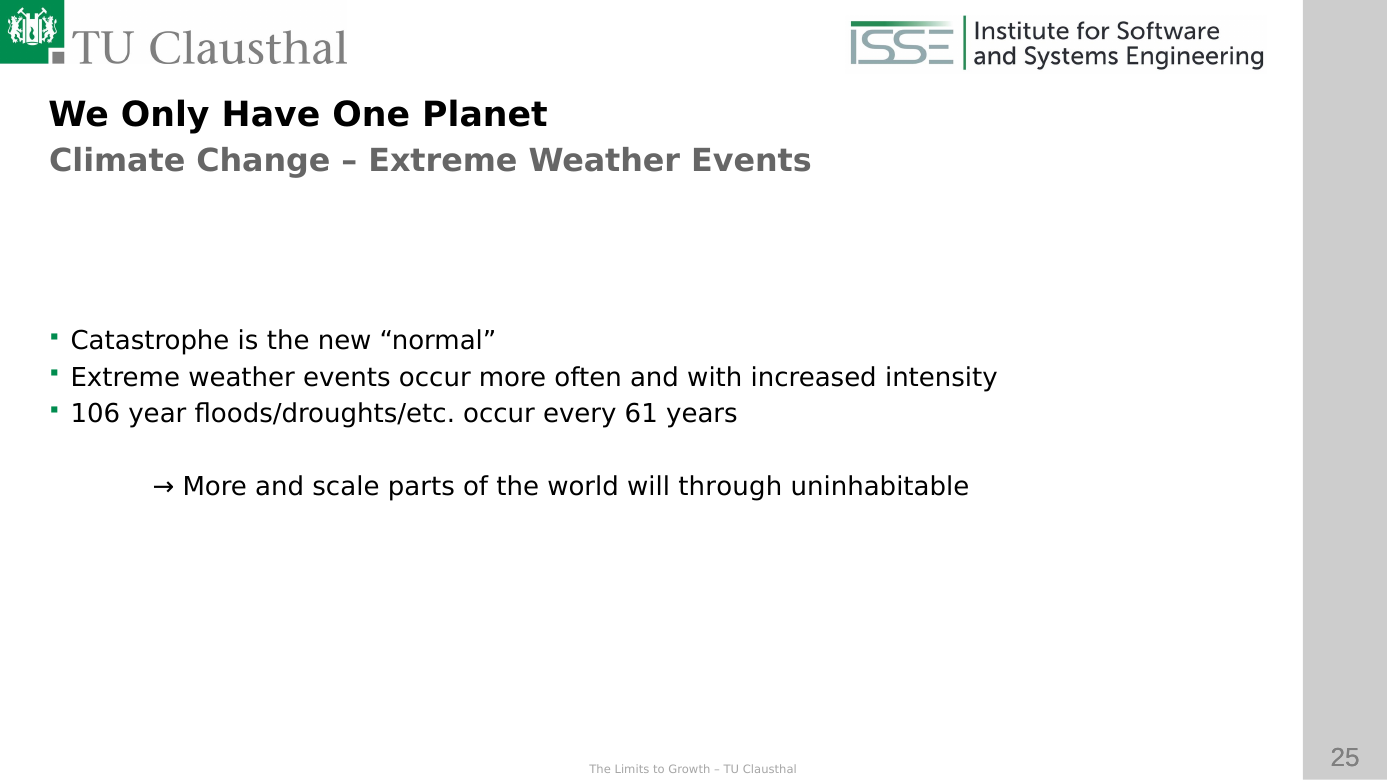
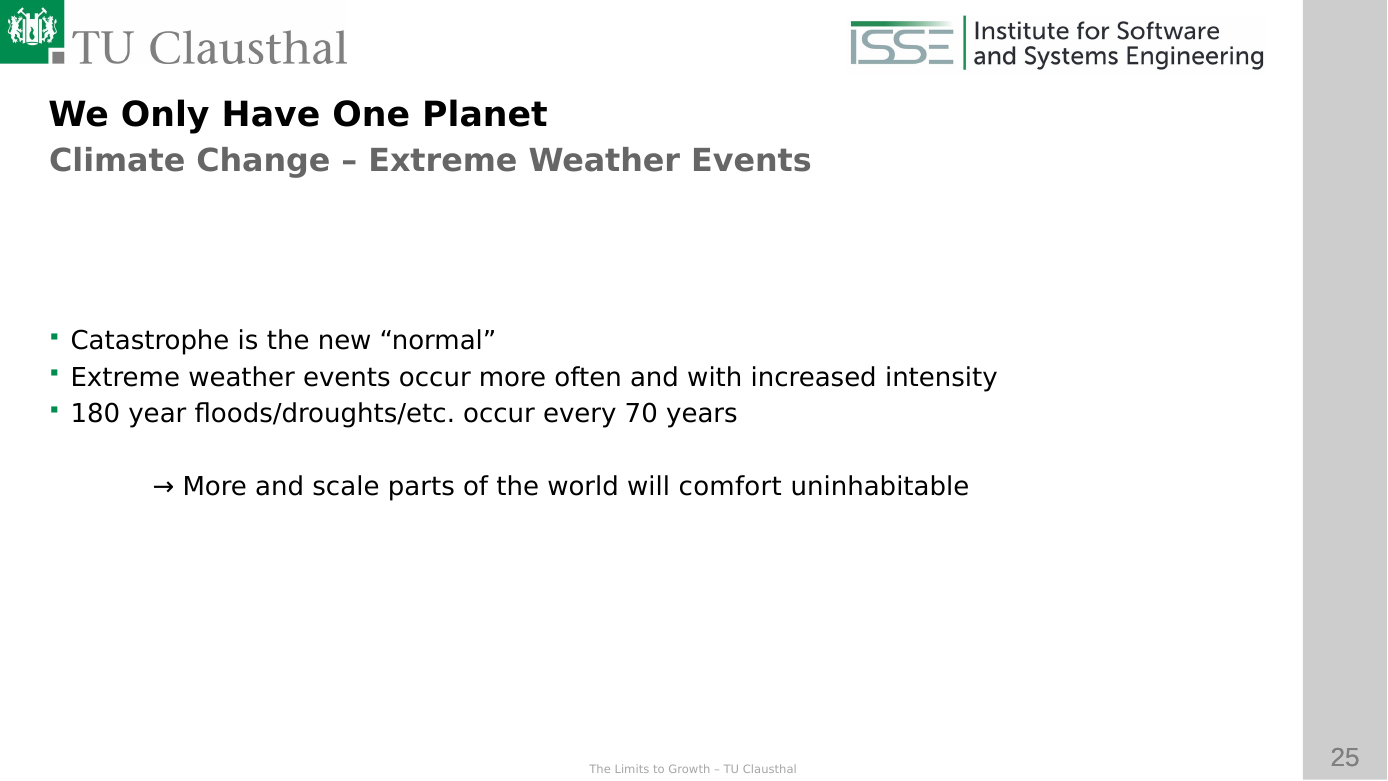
106: 106 -> 180 (95, 414)
61: 61 -> 70 (641, 414)
through: through -> comfort (730, 487)
